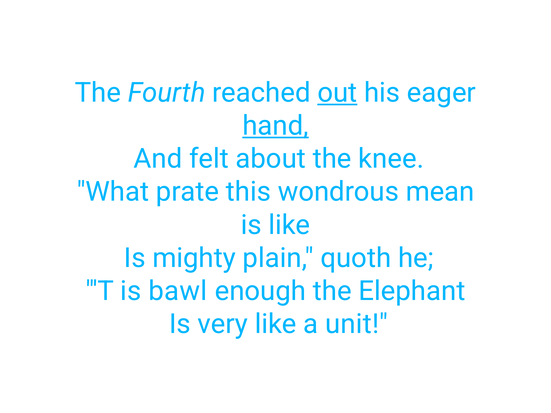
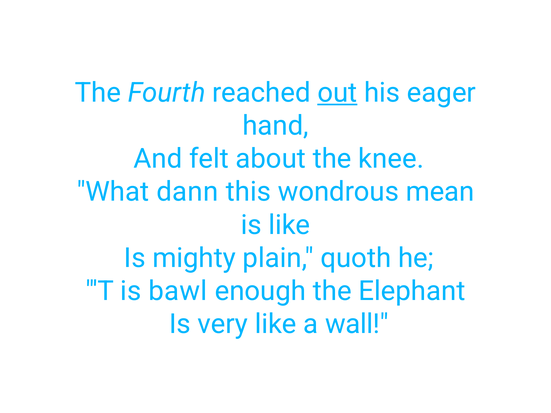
hand underline: present -> none (275, 126)
prate: prate -> dann (187, 192)
unit: unit -> wall (357, 324)
